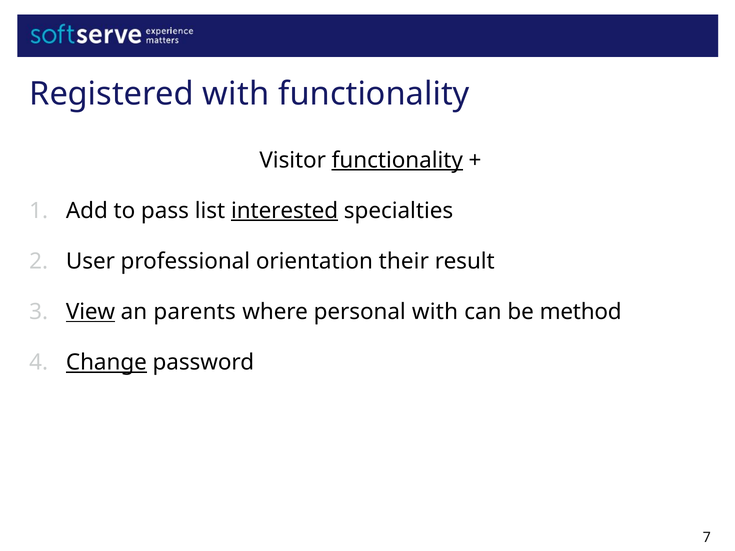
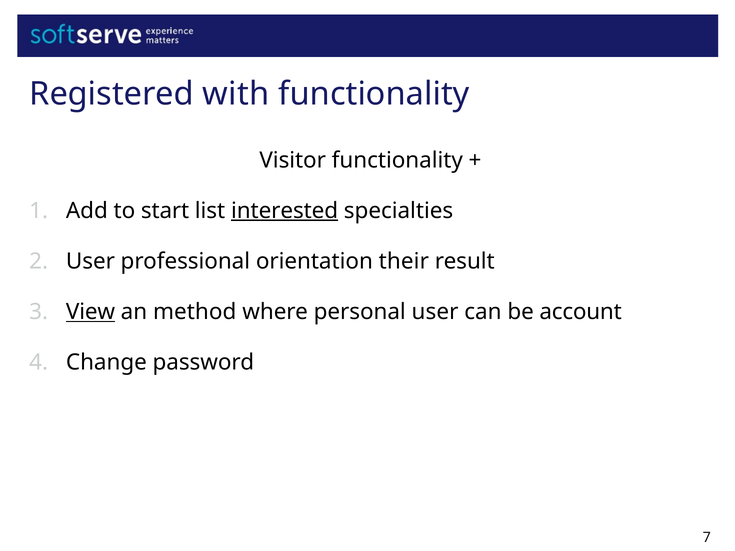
functionality underline: present -> none (397, 160)
pass: pass -> start (165, 211)
parents: parents -> method (195, 312)
personal with: with -> user (435, 312)
method: method -> account (581, 312)
Change underline: present -> none (106, 363)
